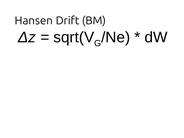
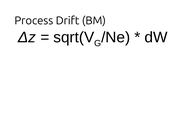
Hansen: Hansen -> Process (34, 21)
